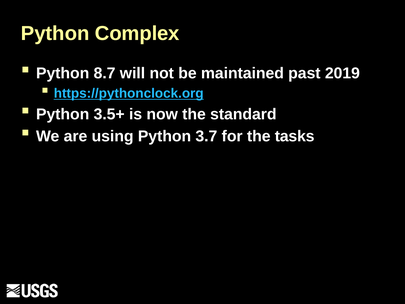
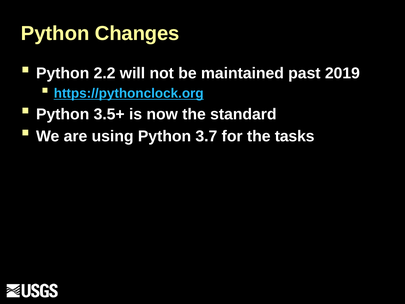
Complex: Complex -> Changes (137, 33)
8.7: 8.7 -> 2.2 (105, 73)
